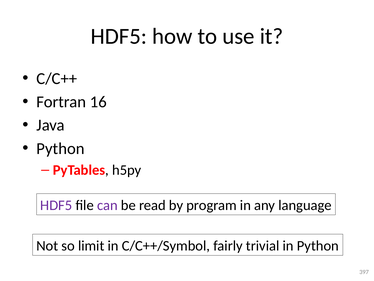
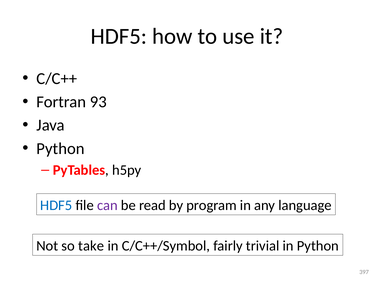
16: 16 -> 93 (98, 102)
HDF5 colour: purple -> blue (56, 205)
limit: limit -> take (91, 245)
